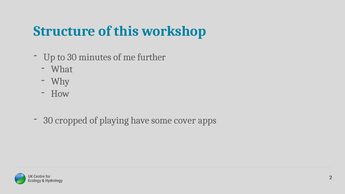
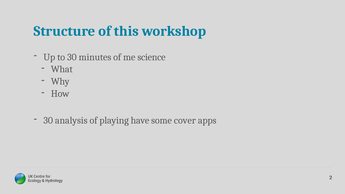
further: further -> science (151, 57)
cropped: cropped -> analysis (71, 121)
